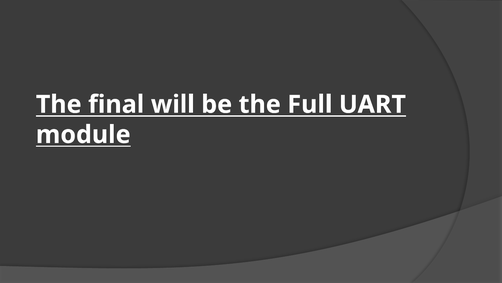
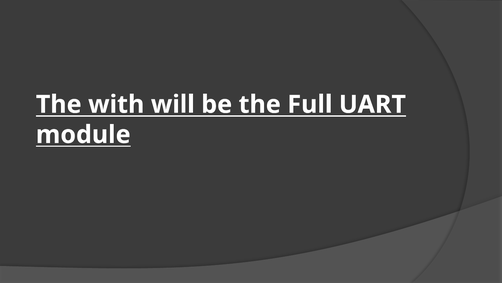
final: final -> with (116, 104)
